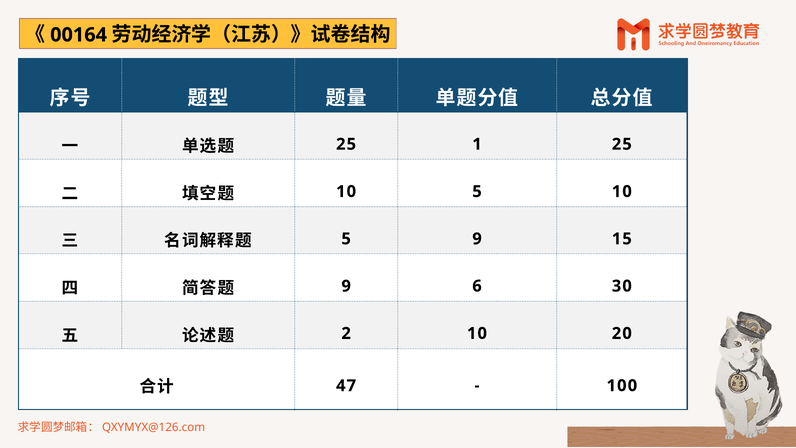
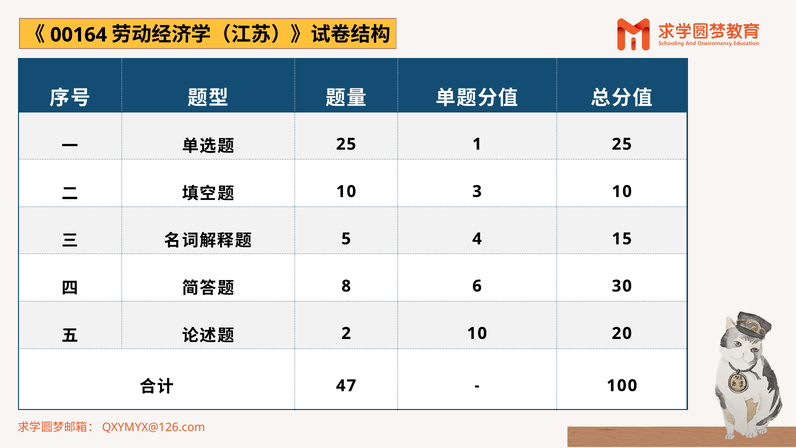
10 5: 5 -> 3 (477, 191)
5 9: 9 -> 4 (477, 239)
9: 9 -> 8 (346, 286)
